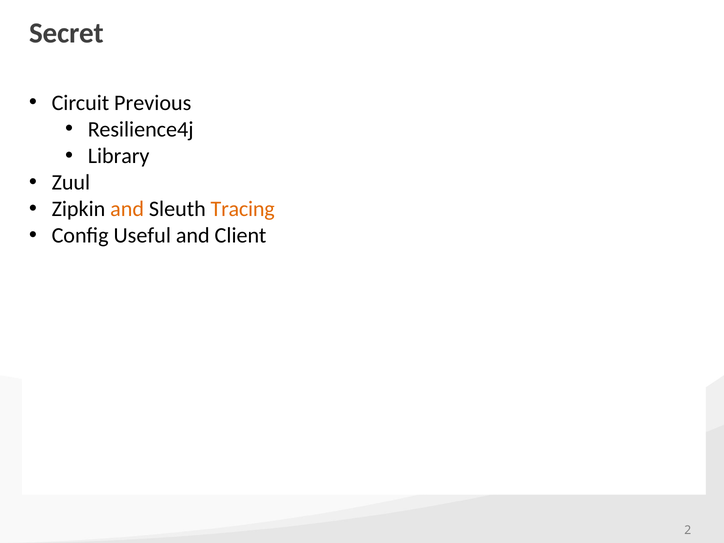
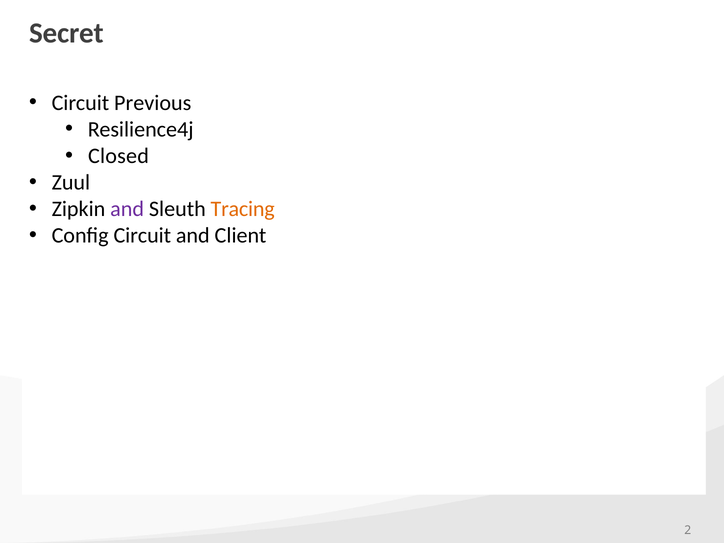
Library: Library -> Closed (119, 156)
and colour: orange -> purple (127, 209)
Config Useful: Useful -> Circuit (142, 236)
